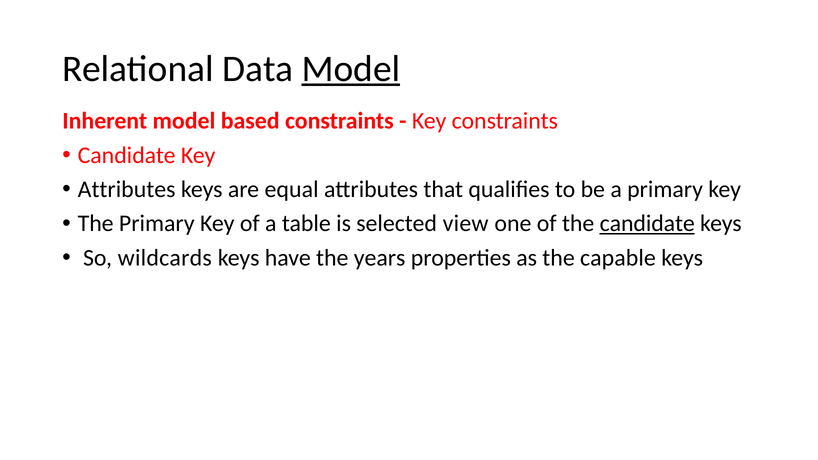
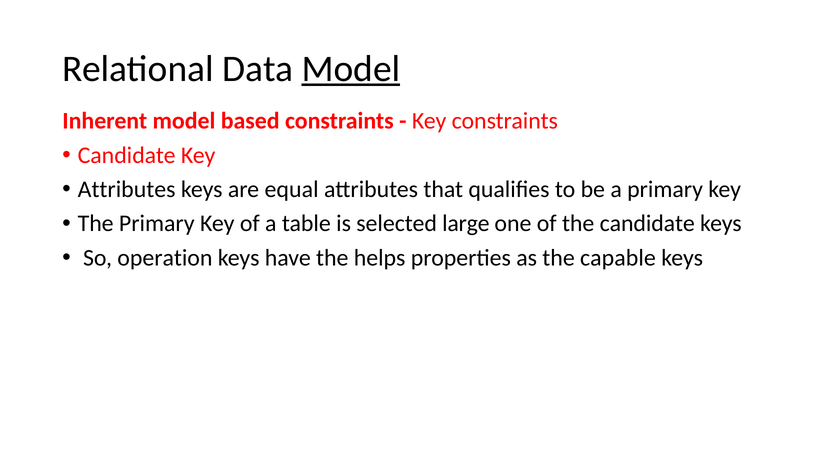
view: view -> large (466, 224)
candidate underline: present -> none (647, 224)
wildcards: wildcards -> operation (165, 258)
years: years -> helps (380, 258)
